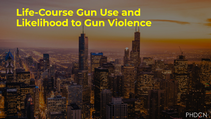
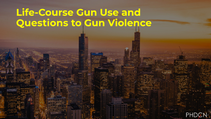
Likelihood: Likelihood -> Questions (42, 23)
